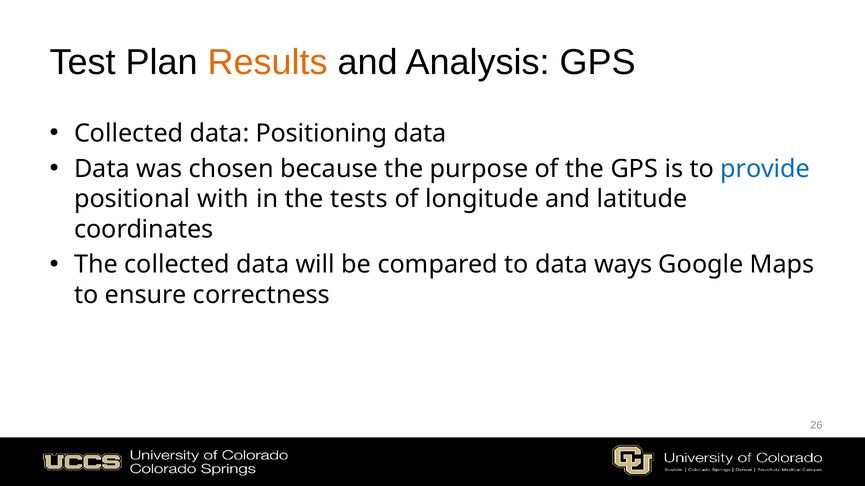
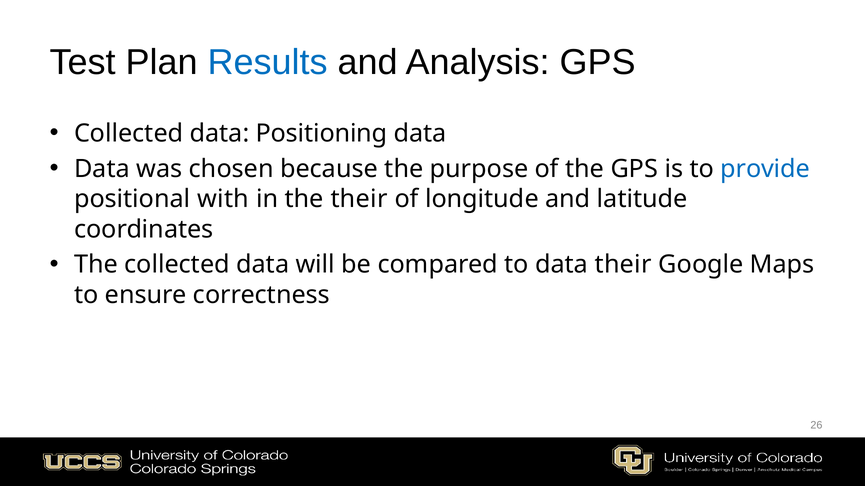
Results colour: orange -> blue (268, 63)
the tests: tests -> their (359, 199)
data ways: ways -> their (623, 265)
